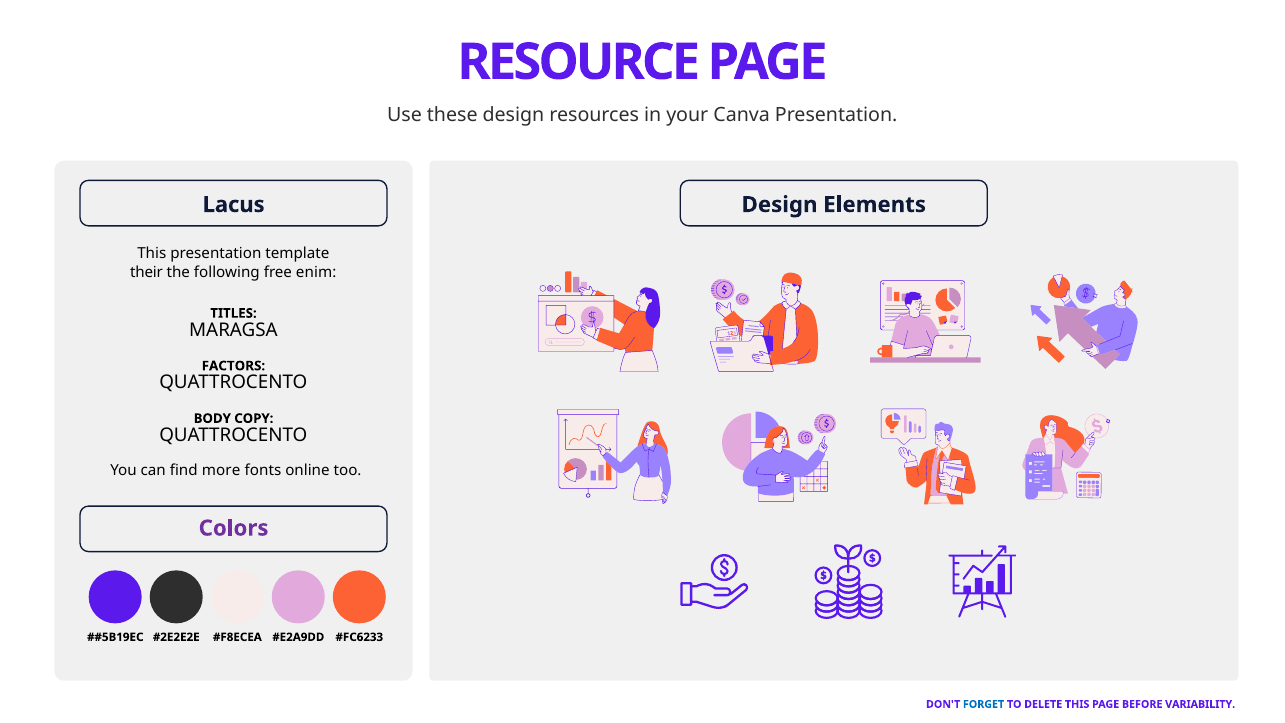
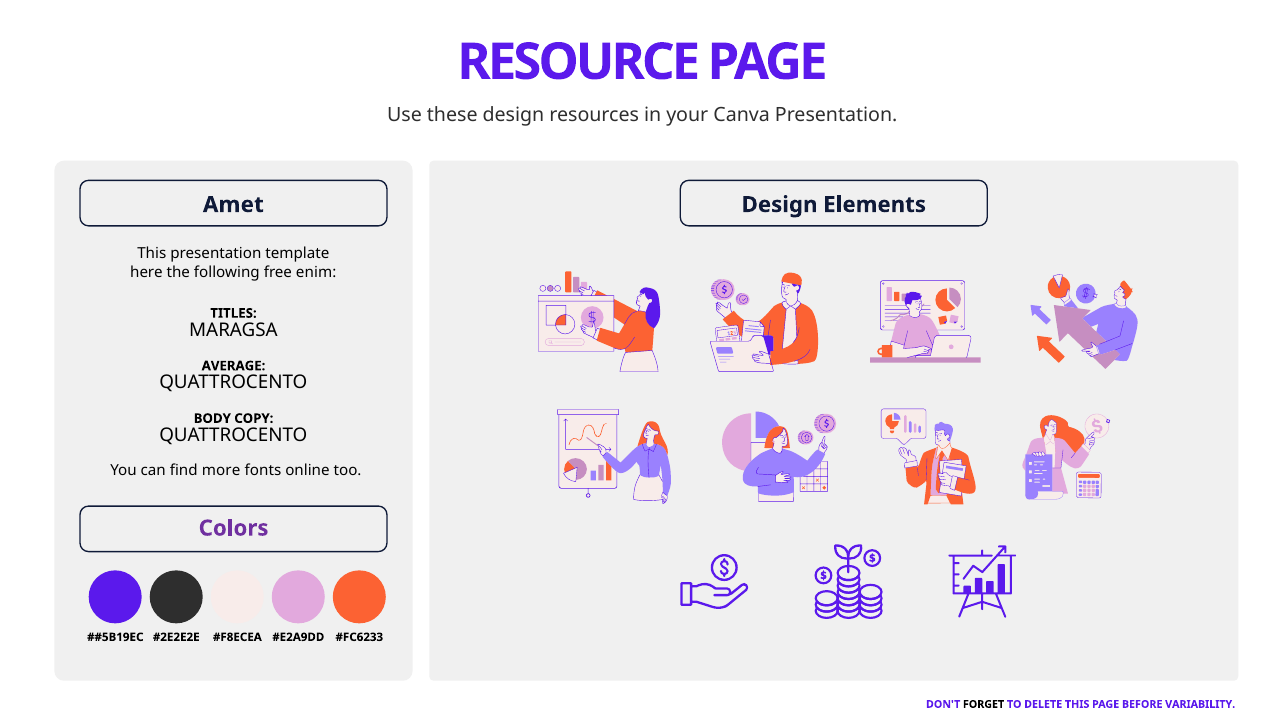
Lacus: Lacus -> Amet (233, 205)
their: their -> here (146, 272)
FACTORS: FACTORS -> AVERAGE (234, 366)
FORGET colour: blue -> black (984, 704)
